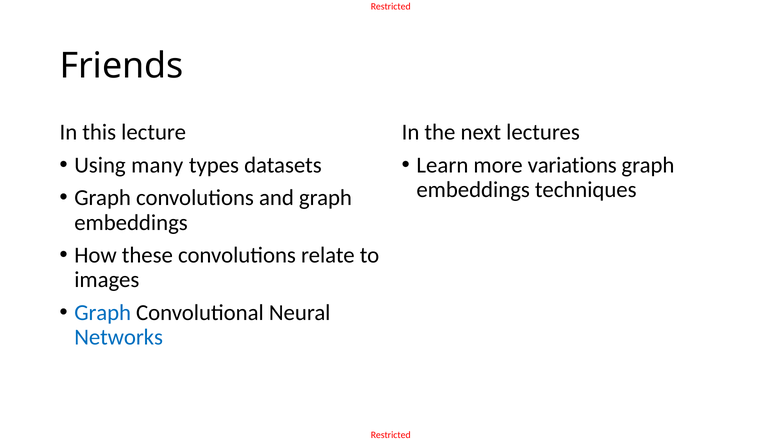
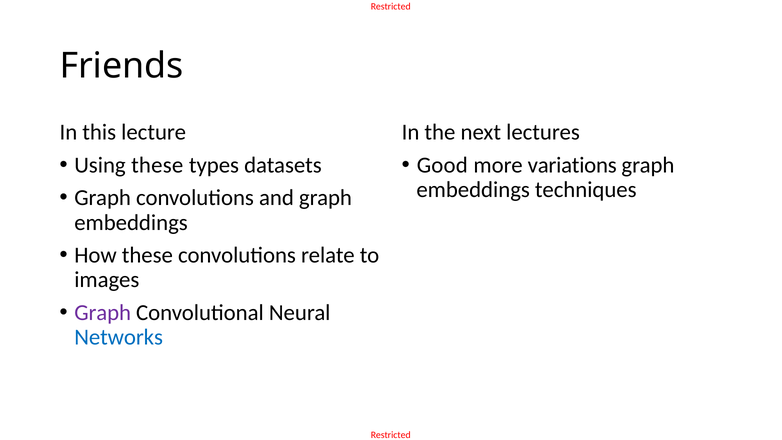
Using many: many -> these (157, 165)
Learn: Learn -> Good (442, 165)
Graph colour: blue -> purple (103, 313)
